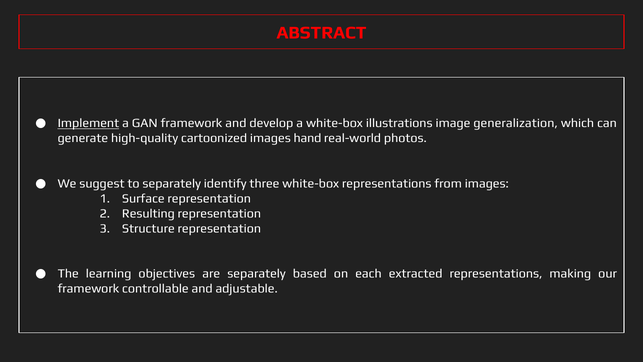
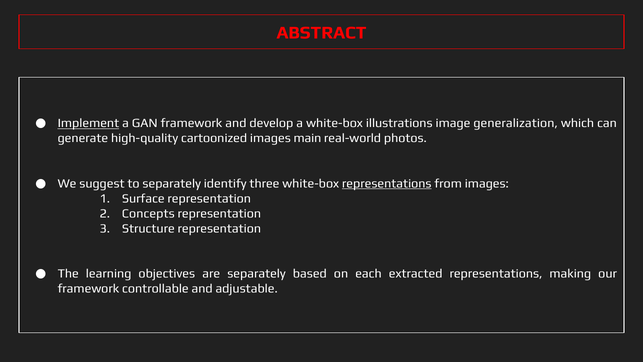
hand: hand -> main (307, 138)
representations underline: none -> present (387, 183)
Resulting: Resulting -> Concepts (148, 213)
